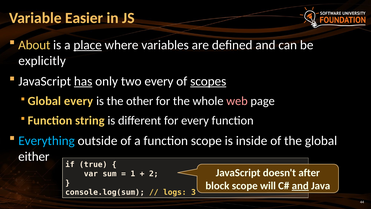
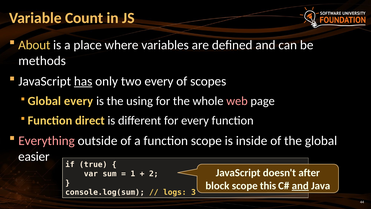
Easier: Easier -> Count (84, 18)
place underline: present -> none (88, 45)
explicitly: explicitly -> methods (42, 61)
scopes underline: present -> none (208, 81)
other: other -> using (140, 101)
string: string -> direct (90, 121)
Everything colour: light blue -> pink (47, 141)
either: either -> easier (34, 156)
will: will -> this (268, 185)
